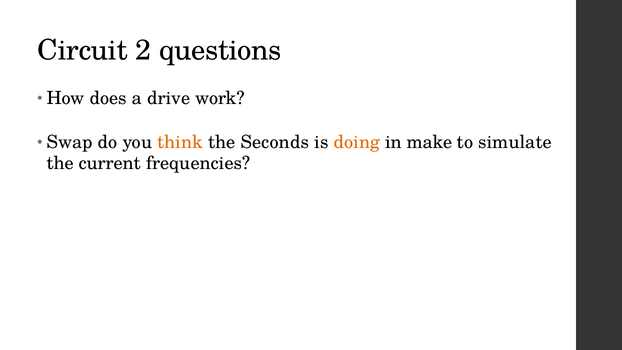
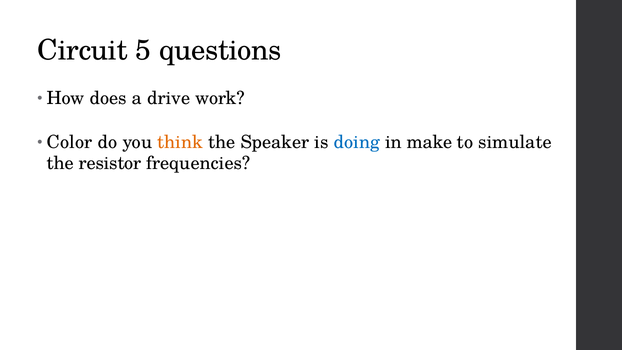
2: 2 -> 5 (143, 51)
Swap: Swap -> Color (70, 142)
Seconds: Seconds -> Speaker (275, 142)
doing colour: orange -> blue (357, 142)
current: current -> resistor (110, 163)
